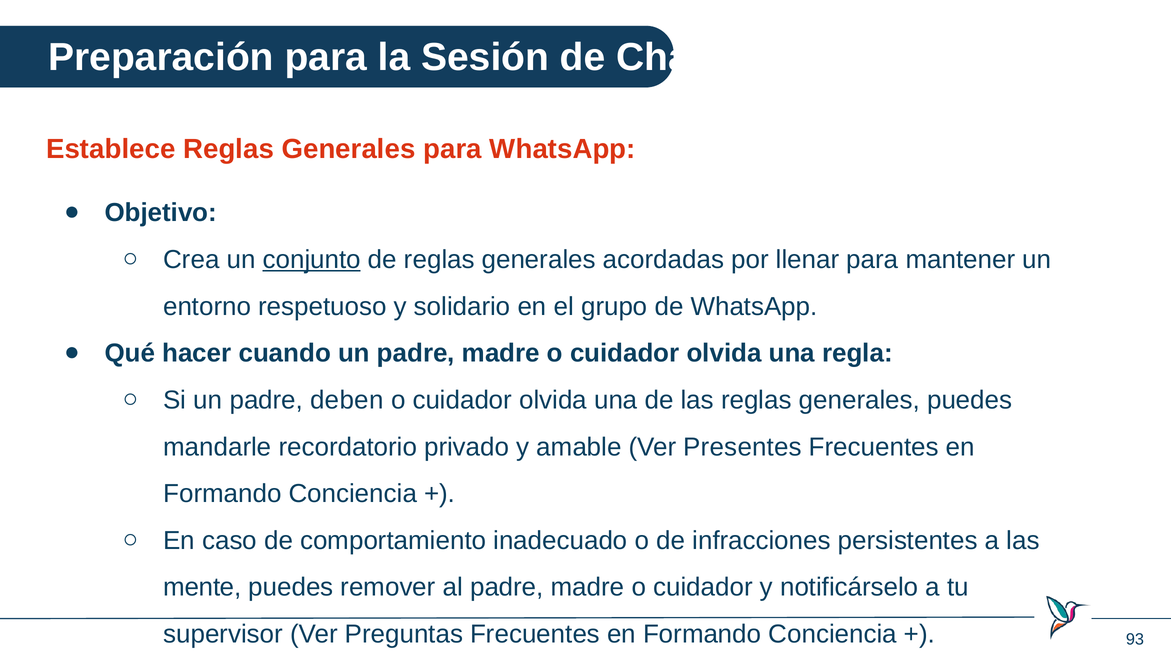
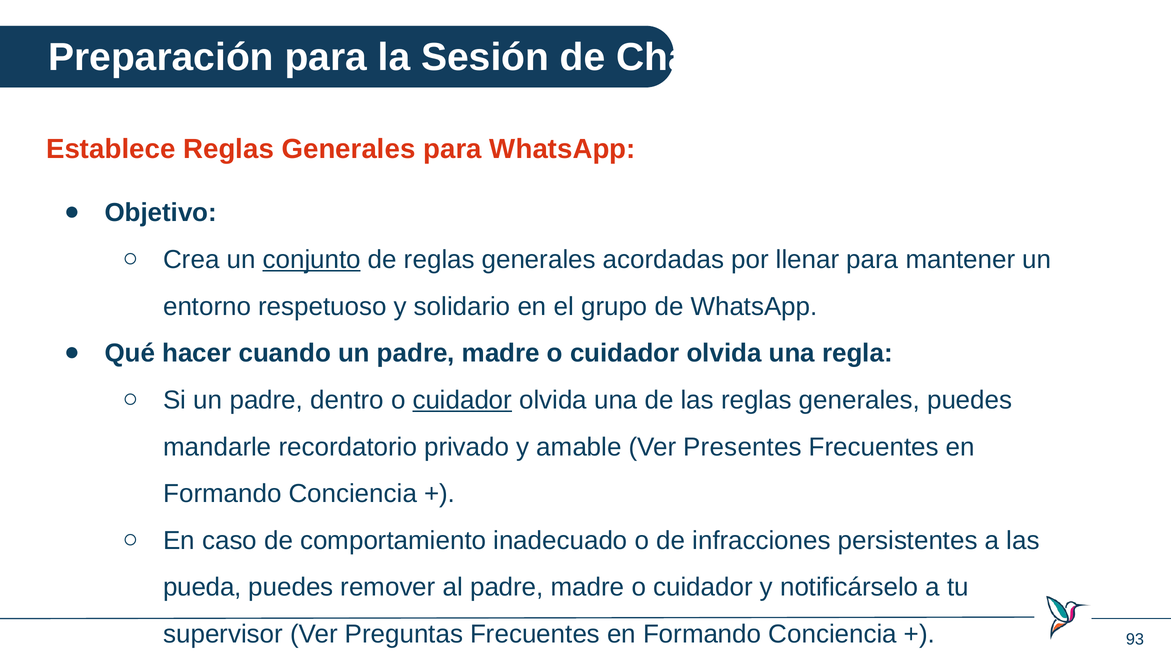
deben: deben -> dentro (347, 400)
cuidador underline: none -> present (462, 400)
mente: mente -> pueda (202, 587)
